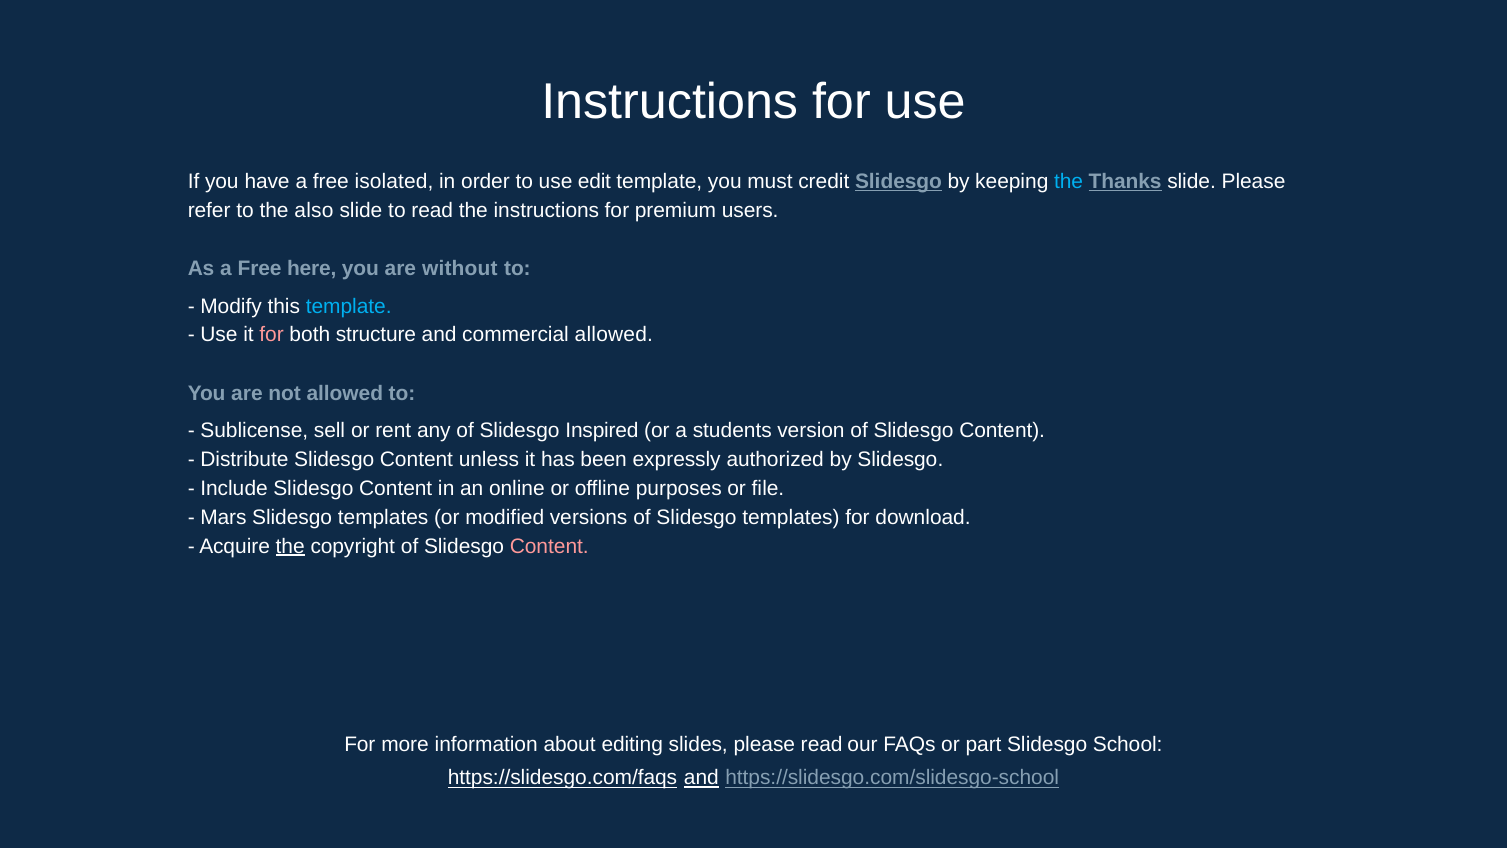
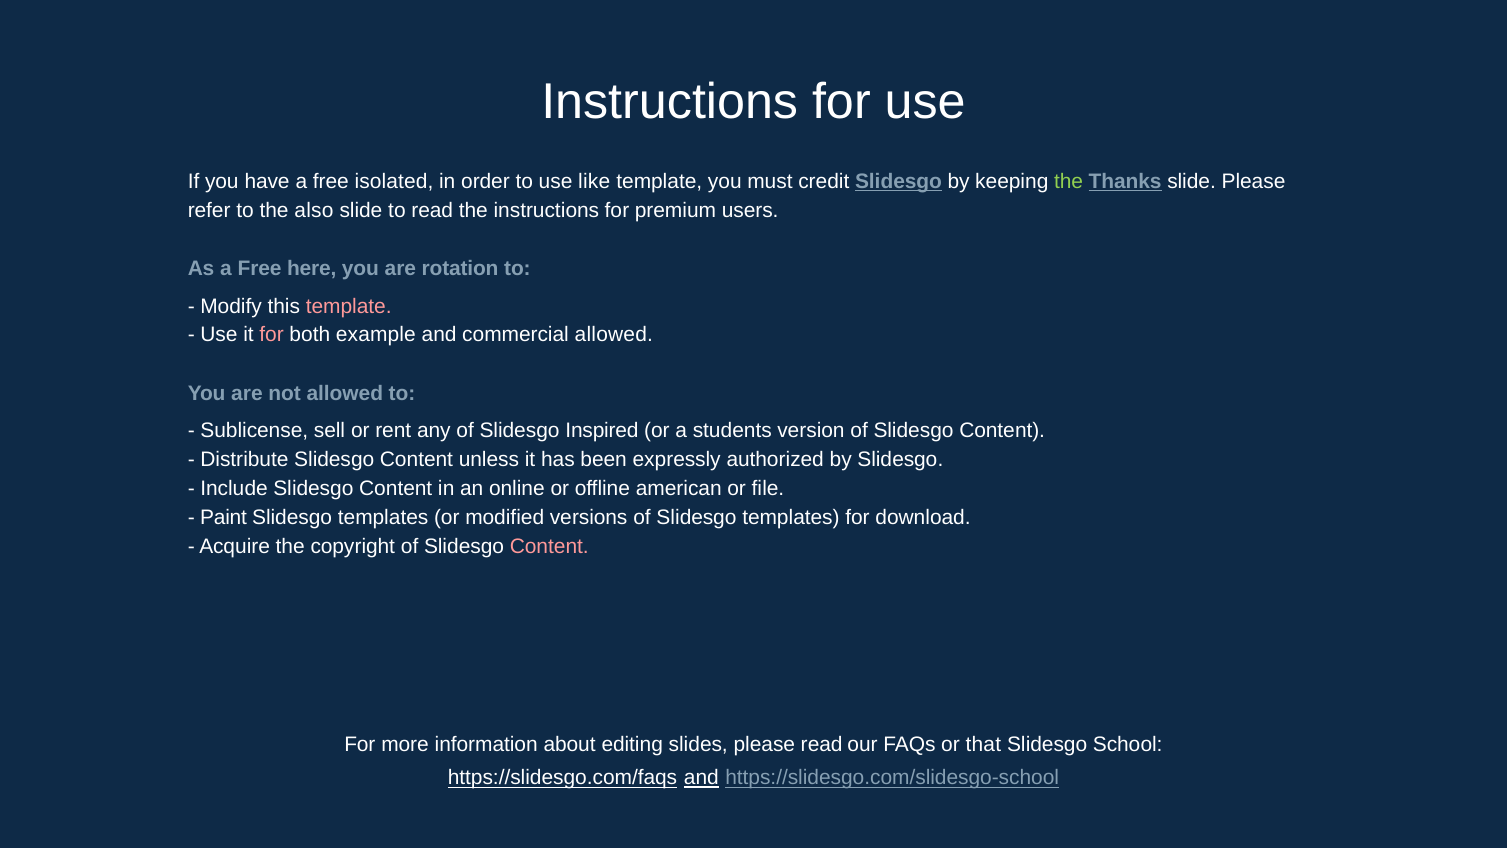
edit: edit -> like (594, 182)
the colour: light blue -> light green (1069, 182)
without: without -> rotation (460, 269)
template colour: light blue -> pink (349, 306)
structure: structure -> example (376, 335)
purposes: purposes -> american (679, 488)
Mars: Mars -> Paint (224, 517)
the underline: present -> none (290, 546)
part: part -> that (983, 744)
